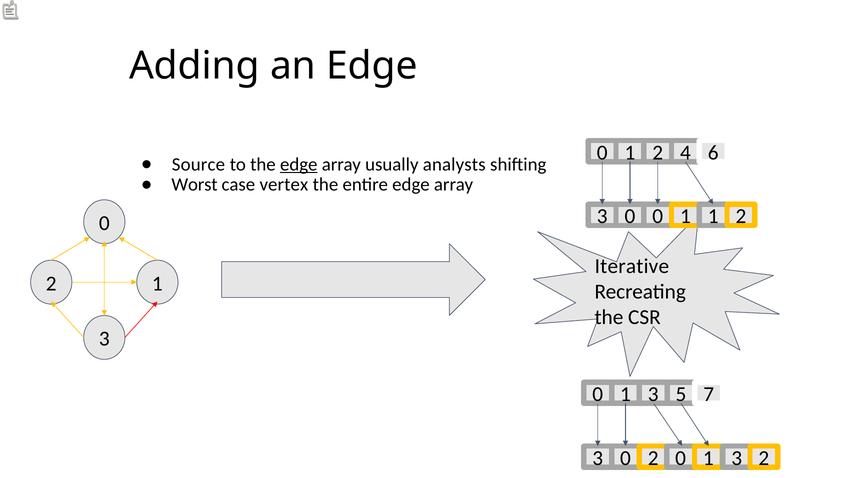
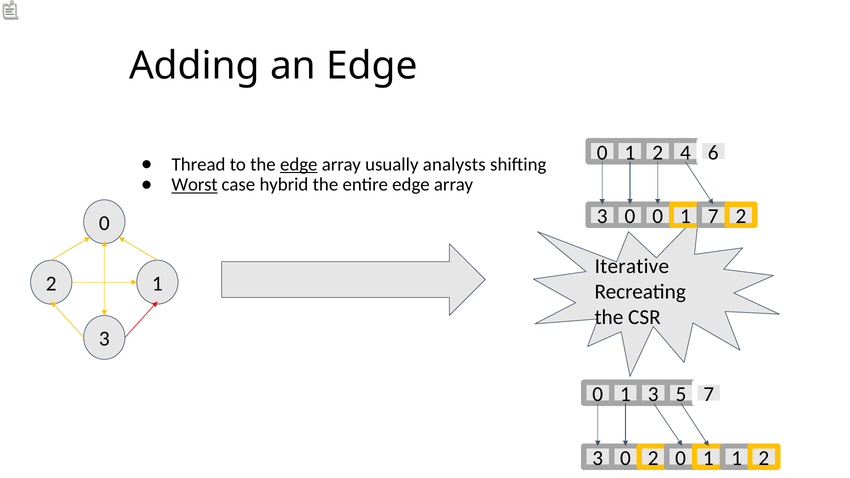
Source: Source -> Thread (199, 164)
Worst underline: none -> present (195, 185)
vertex: vertex -> hybrid (284, 185)
1 1: 1 -> 7 (713, 216)
0 1 3: 3 -> 1 (737, 458)
